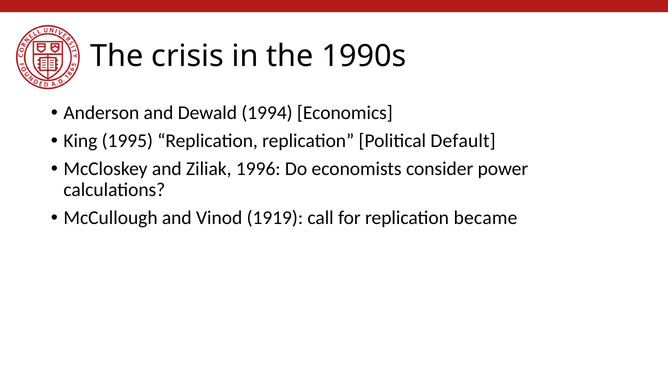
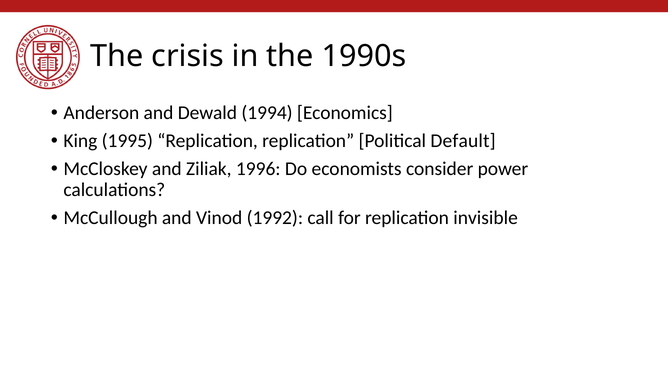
1919: 1919 -> 1992 (275, 218)
became: became -> invisible (486, 218)
